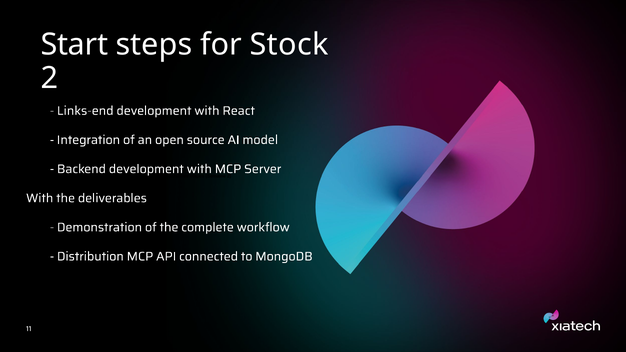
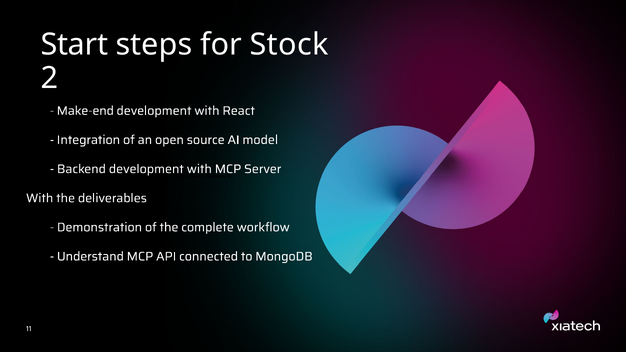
Links-end: Links-end -> Make-end (85, 111)
Distribution: Distribution -> Understand (90, 256)
